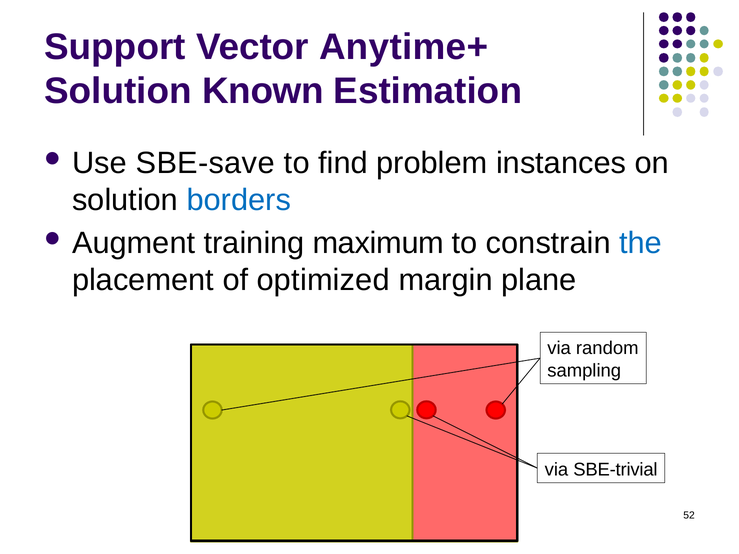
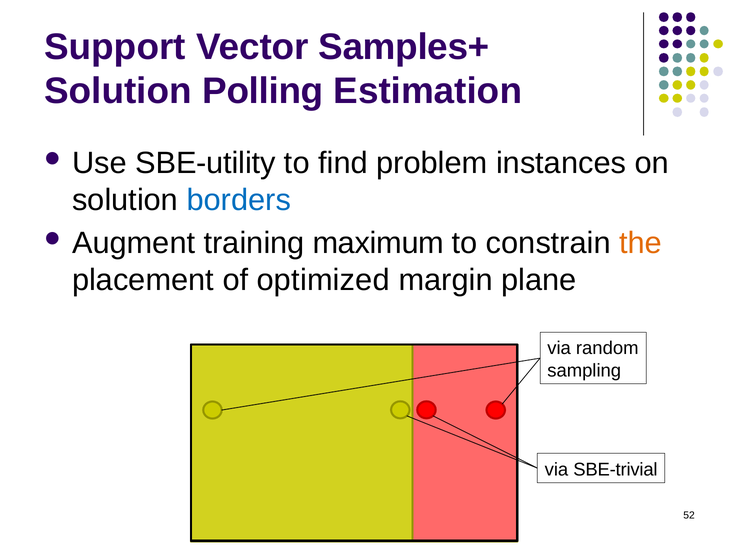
Anytime+: Anytime+ -> Samples+ (404, 47)
Known: Known -> Polling (263, 91)
SBE-save: SBE-save -> SBE-utility (205, 163)
the colour: blue -> orange (641, 243)
